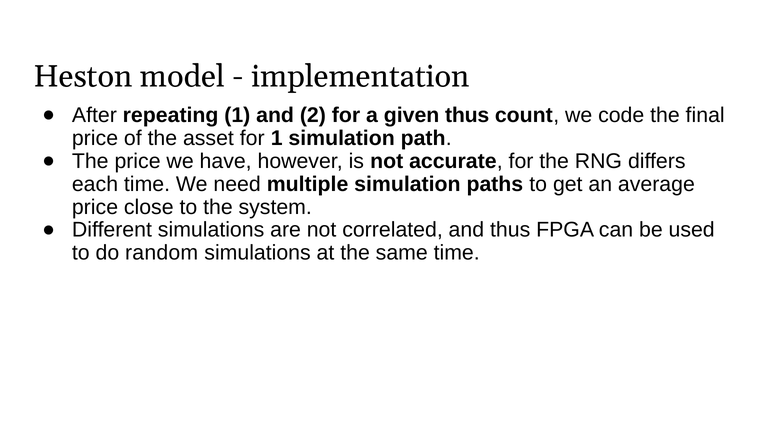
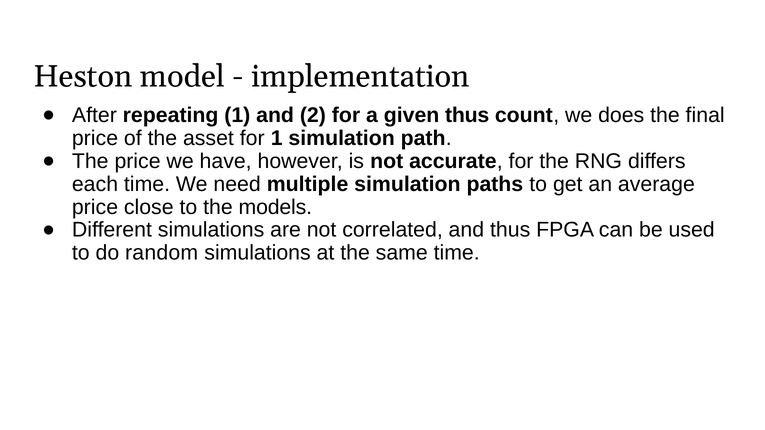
code: code -> does (621, 115)
system: system -> models (275, 207)
